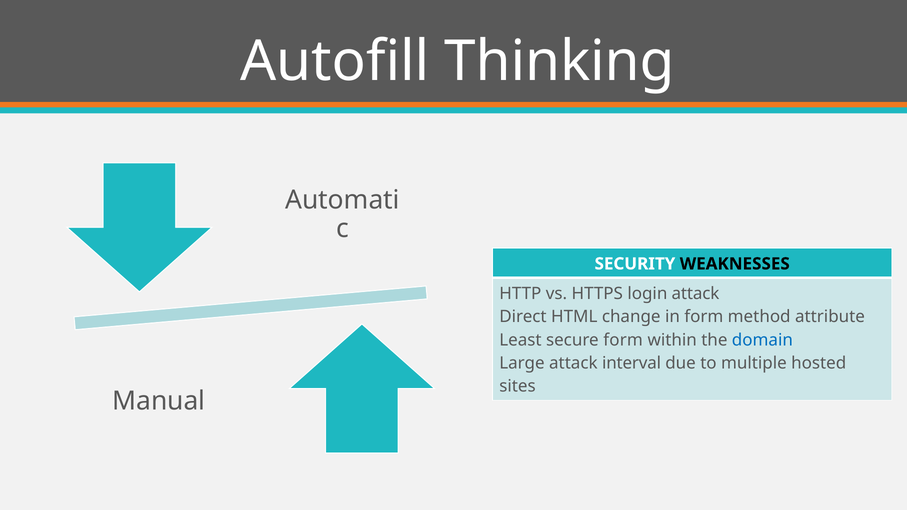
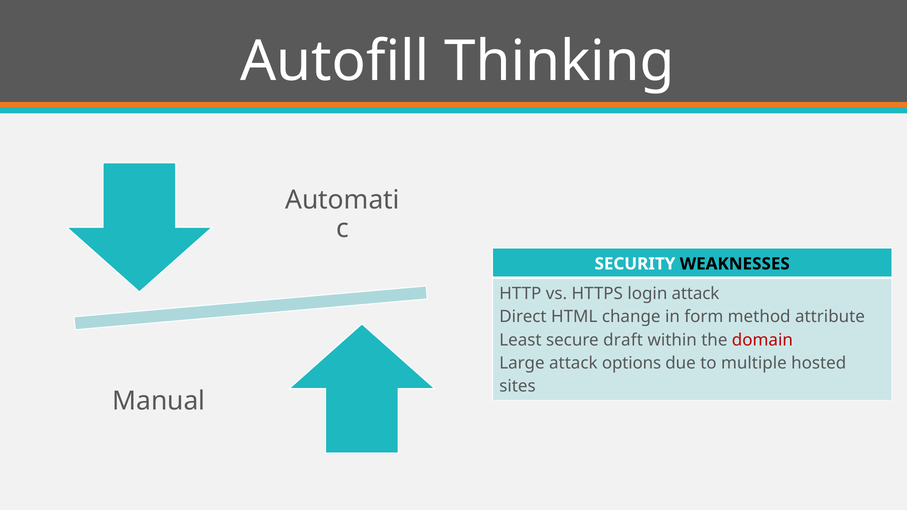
secure form: form -> draft (623, 340)
domain colour: blue -> red (762, 340)
interval: interval -> options (632, 363)
